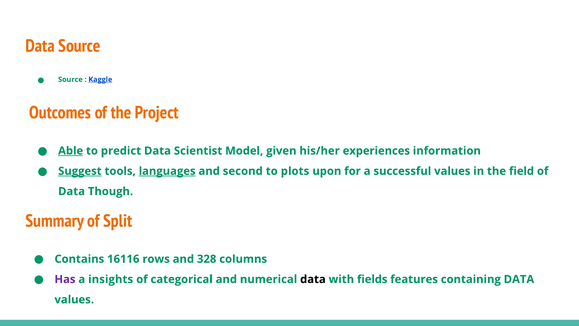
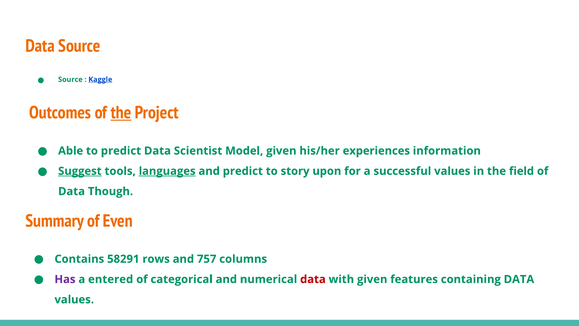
the underline: none -> present (121, 113)
Able underline: present -> none (71, 151)
and second: second -> predict (243, 171)
plots: plots -> story (295, 171)
Split: Split -> Even (118, 221)
16116: 16116 -> 58291 (123, 259)
328: 328 -> 757 (207, 259)
insights: insights -> entered (111, 279)
data colour: black -> red (313, 279)
with fields: fields -> given (372, 279)
